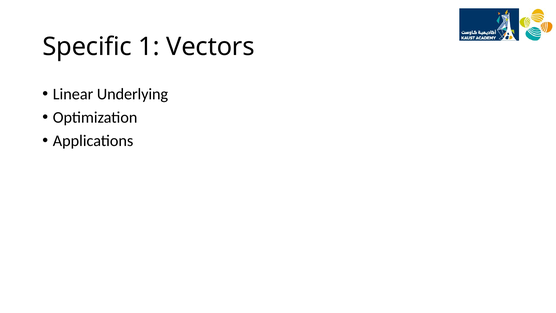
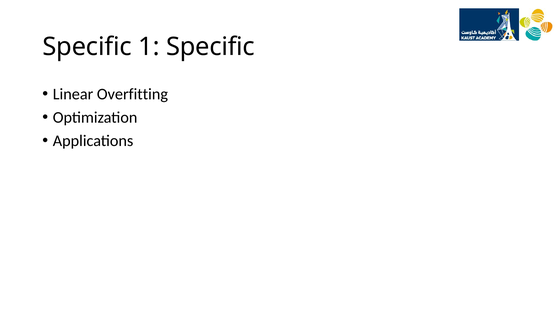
1 Vectors: Vectors -> Specific (210, 47)
Underlying: Underlying -> Overfitting (132, 94)
